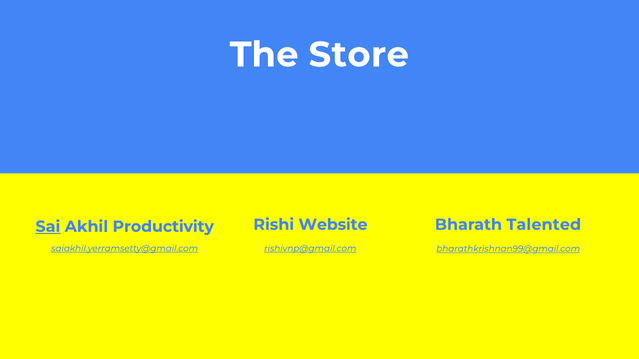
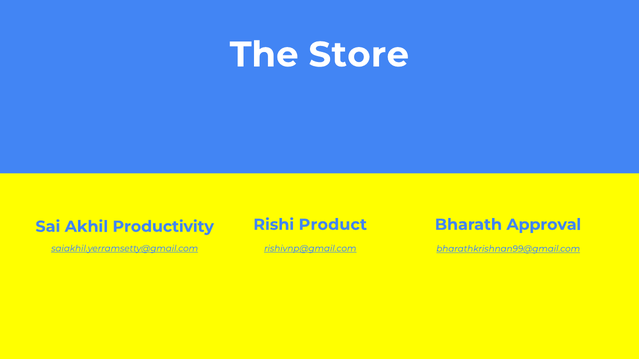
Website: Website -> Product (333, 225)
Talented: Talented -> Approval (544, 225)
Sai underline: present -> none (48, 227)
